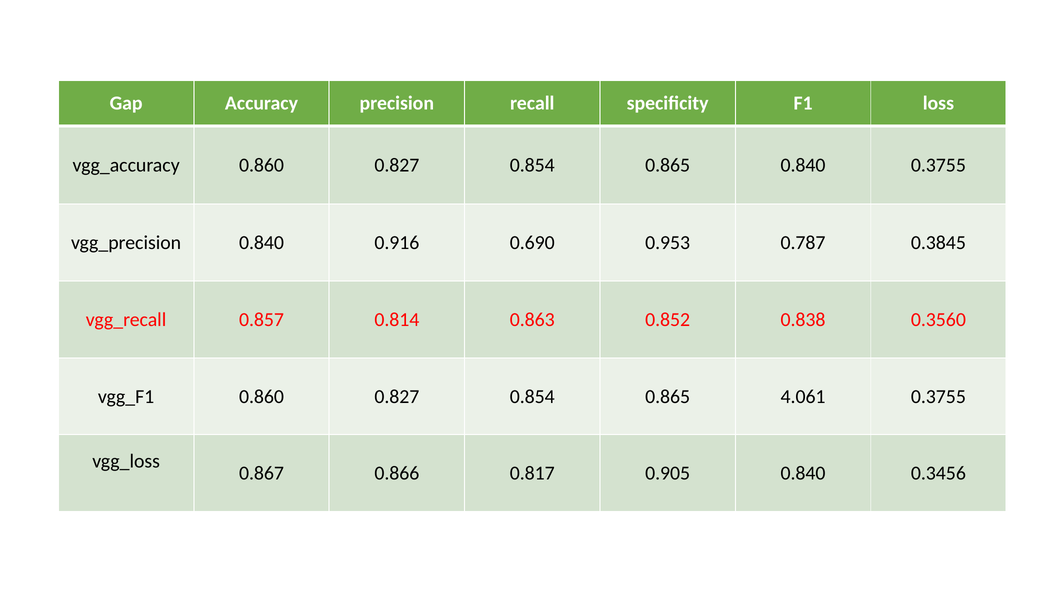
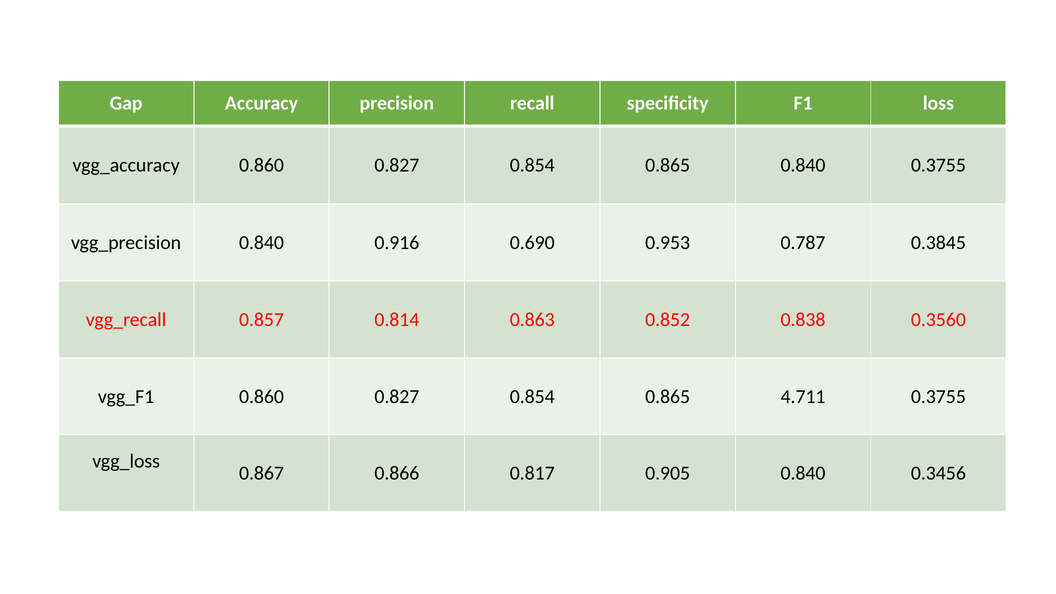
4.061: 4.061 -> 4.711 (803, 396)
